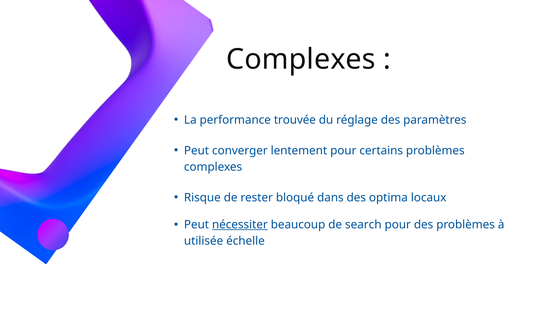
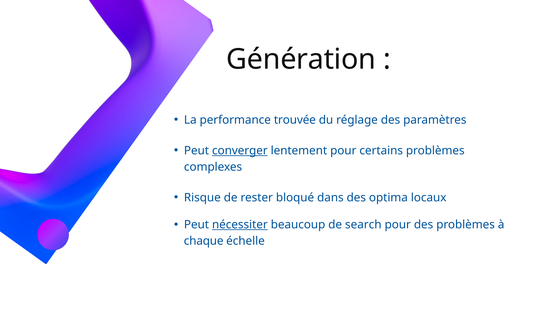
Complexes: Complexes -> Génération (301, 59)
converger underline: none -> present (240, 151)
utilisée: utilisée -> chaque (204, 241)
